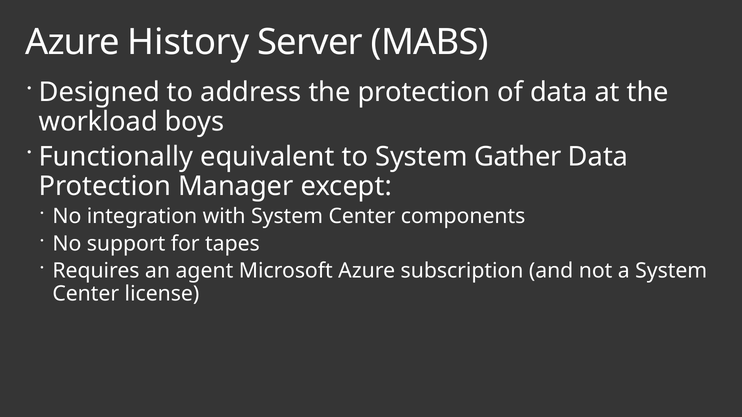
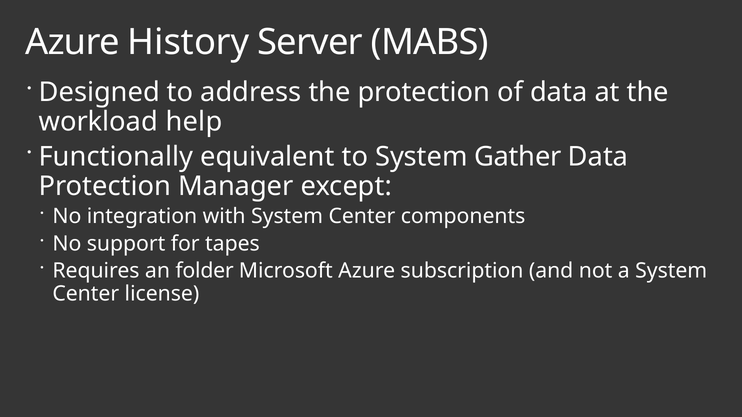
boys: boys -> help (194, 122)
agent: agent -> folder (205, 271)
